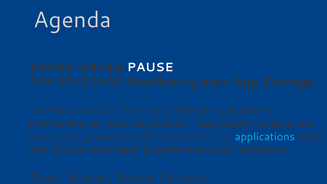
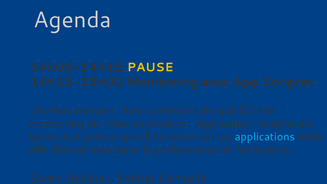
PAUSE colour: white -> yellow (150, 67)
Storage: Storage -> Scripter (288, 82)
receuillies: receuillies -> sentiment (172, 110)
